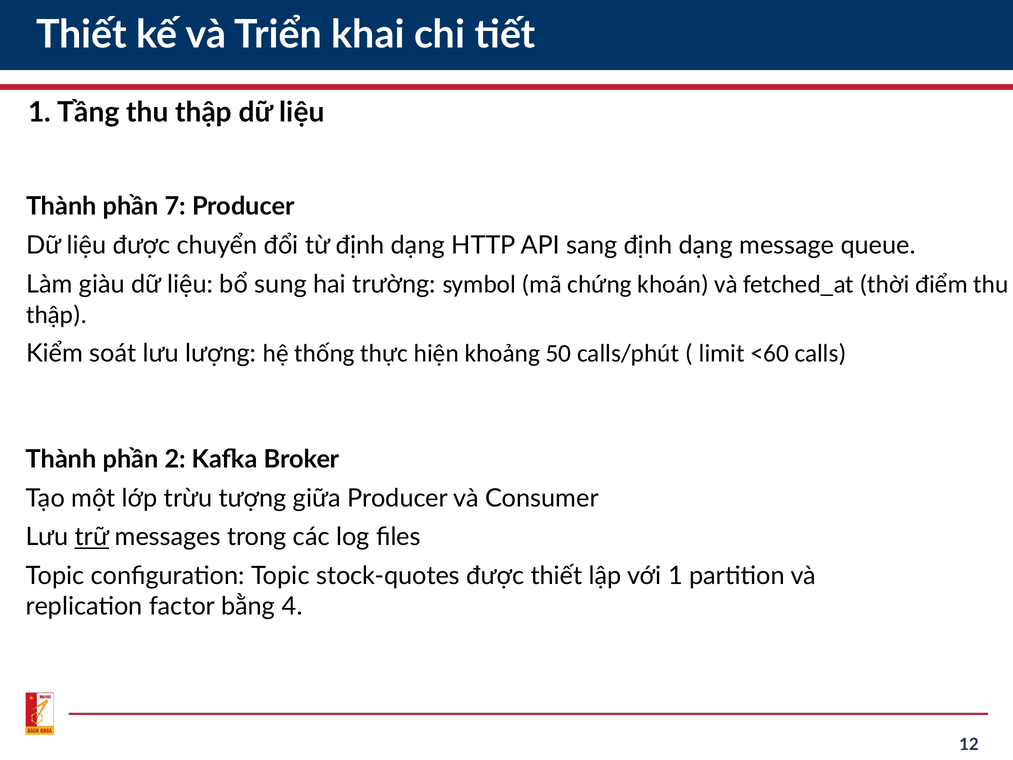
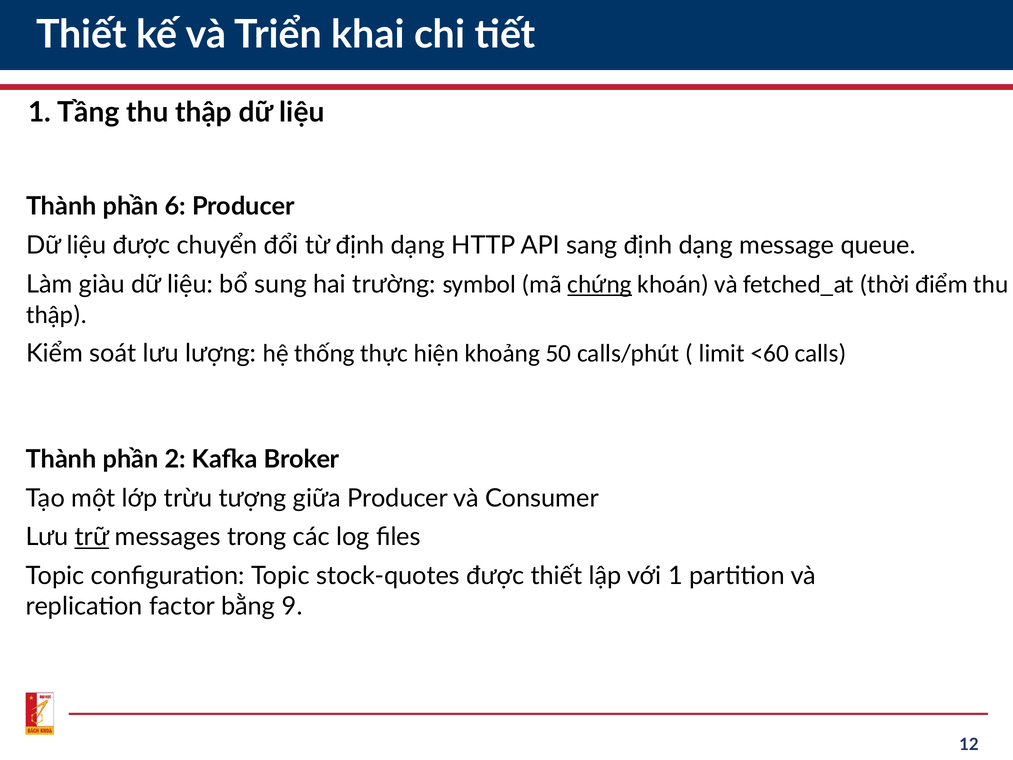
7: 7 -> 6 (175, 206)
chứng underline: none -> present (600, 284)
4: 4 -> 9 (292, 606)
